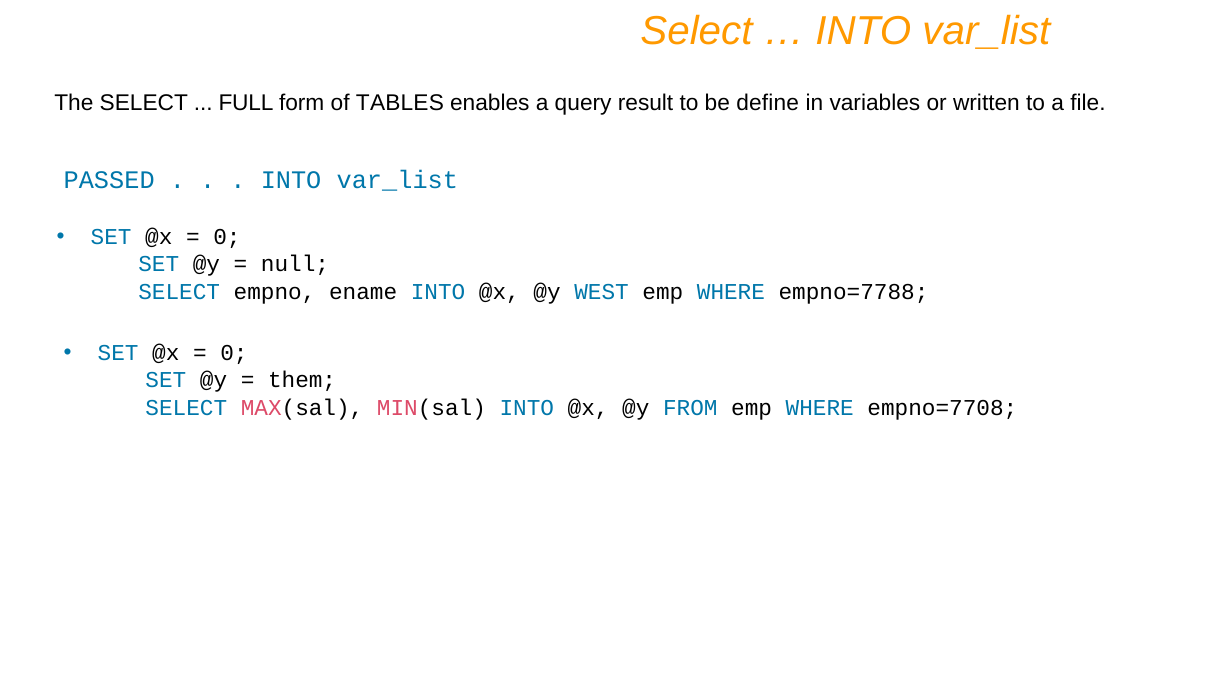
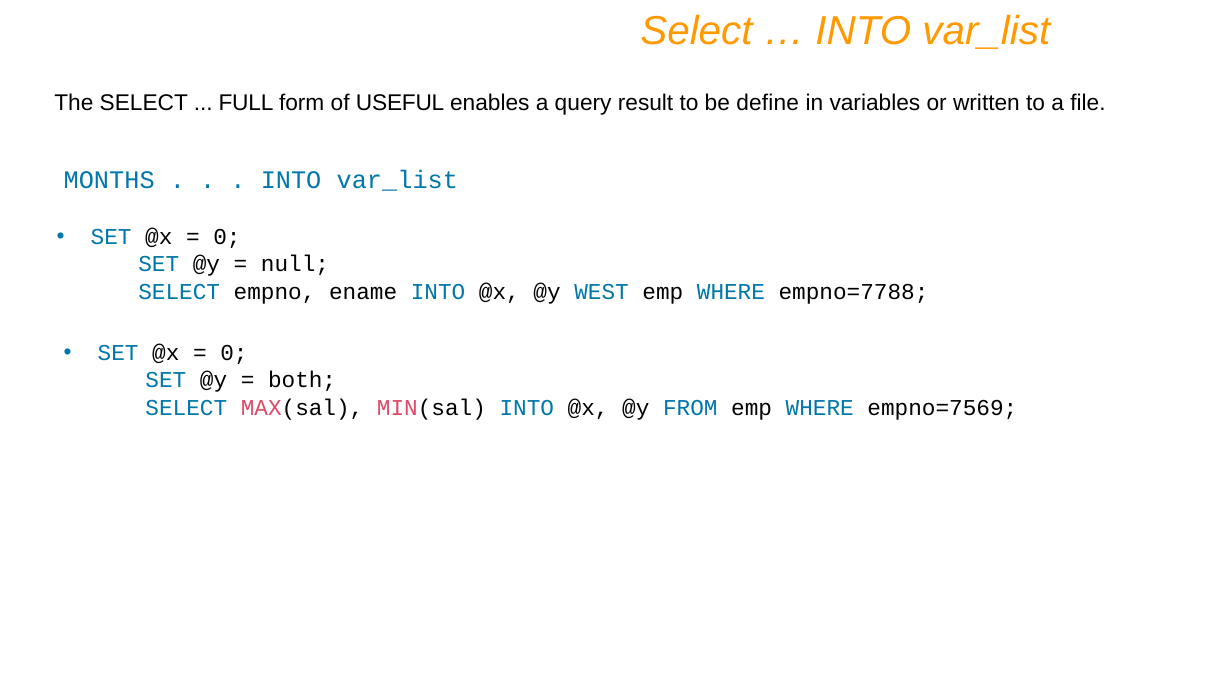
TABLES: TABLES -> USEFUL (400, 103)
PASSED: PASSED -> MONTHS (109, 180)
them: them -> both (302, 381)
empno=7708: empno=7708 -> empno=7569 (942, 408)
